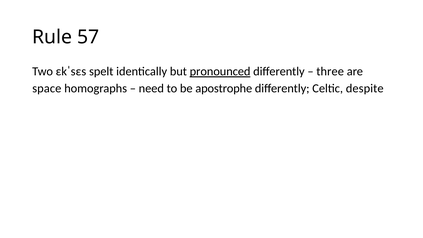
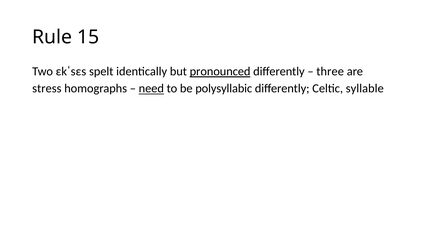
57: 57 -> 15 (88, 37)
space: space -> stress (47, 89)
need underline: none -> present (151, 89)
apostrophe: apostrophe -> polysyllabic (224, 89)
despite: despite -> syllable (365, 89)
